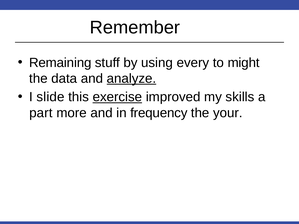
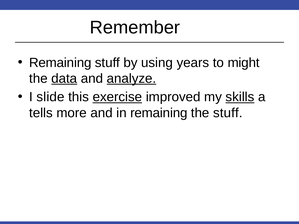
every: every -> years (193, 63)
data underline: none -> present (64, 79)
skills underline: none -> present (240, 97)
part: part -> tells (41, 113)
in frequency: frequency -> remaining (159, 113)
the your: your -> stuff (228, 113)
